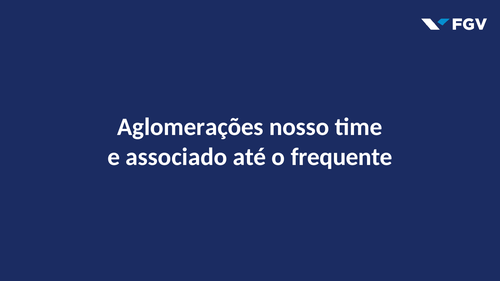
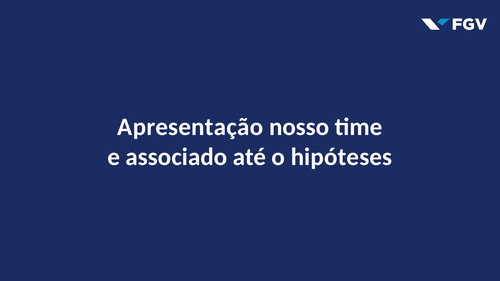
Aglomerações: Aglomerações -> Apresentação (190, 127)
frequente: frequente -> hipóteses (341, 157)
